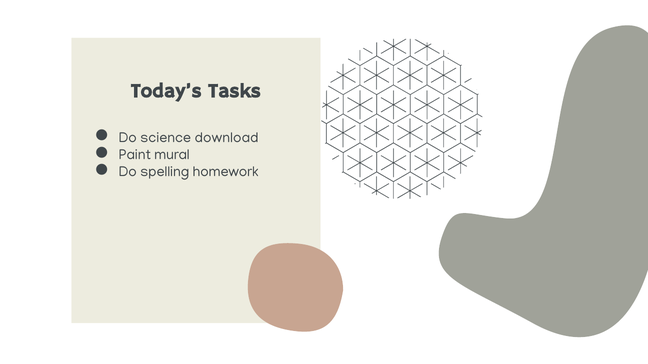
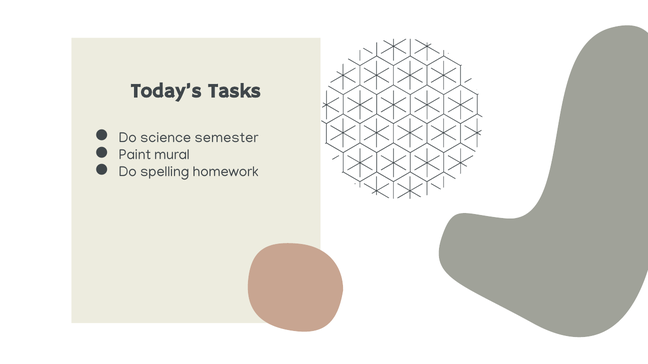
download: download -> semester (227, 137)
